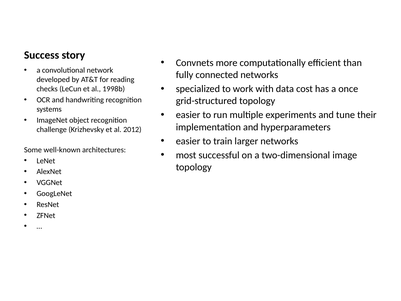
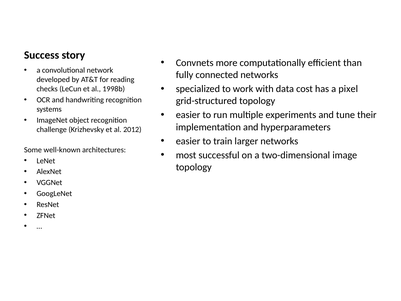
once: once -> pixel (348, 89)
